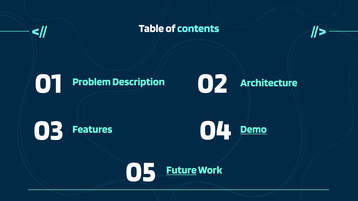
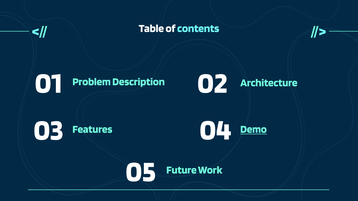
Future underline: present -> none (182, 170)
